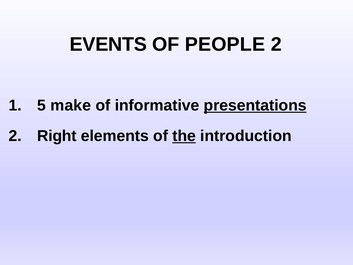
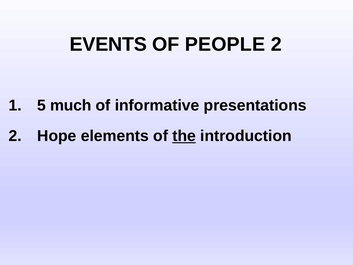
make: make -> much (71, 105)
presentations underline: present -> none (255, 105)
Right: Right -> Hope (57, 136)
